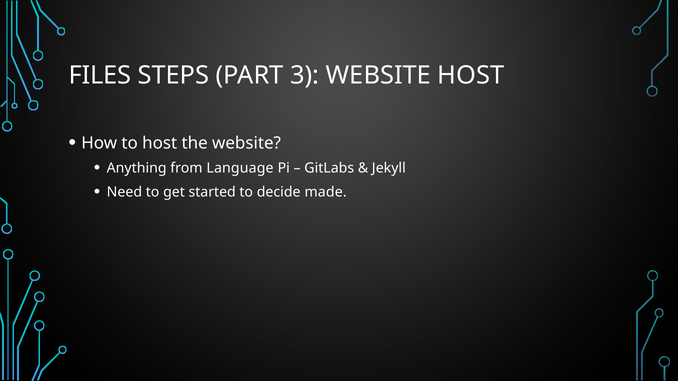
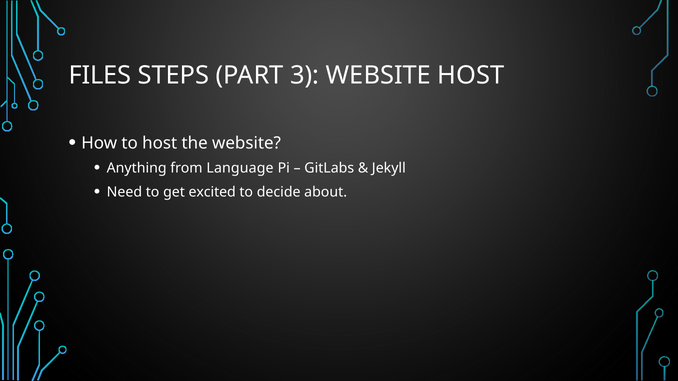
started: started -> excited (212, 192)
made: made -> about (326, 192)
